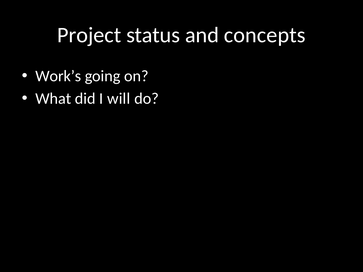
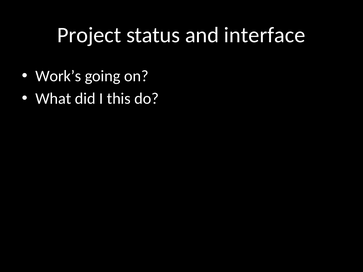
concepts: concepts -> interface (265, 35)
will: will -> this (119, 99)
